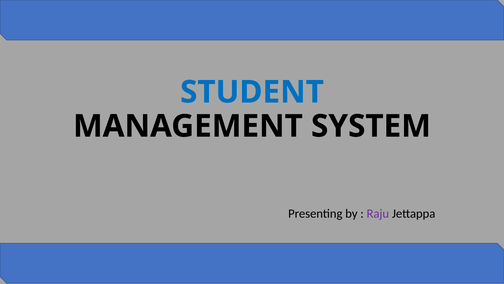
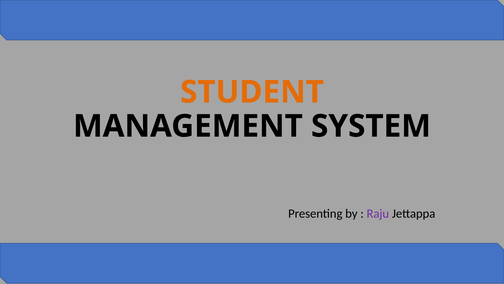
STUDENT colour: blue -> orange (252, 92)
